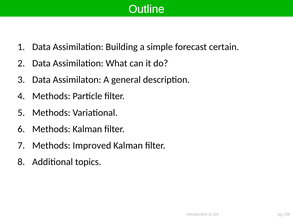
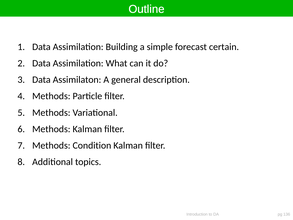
Improved: Improved -> Condition (92, 145)
